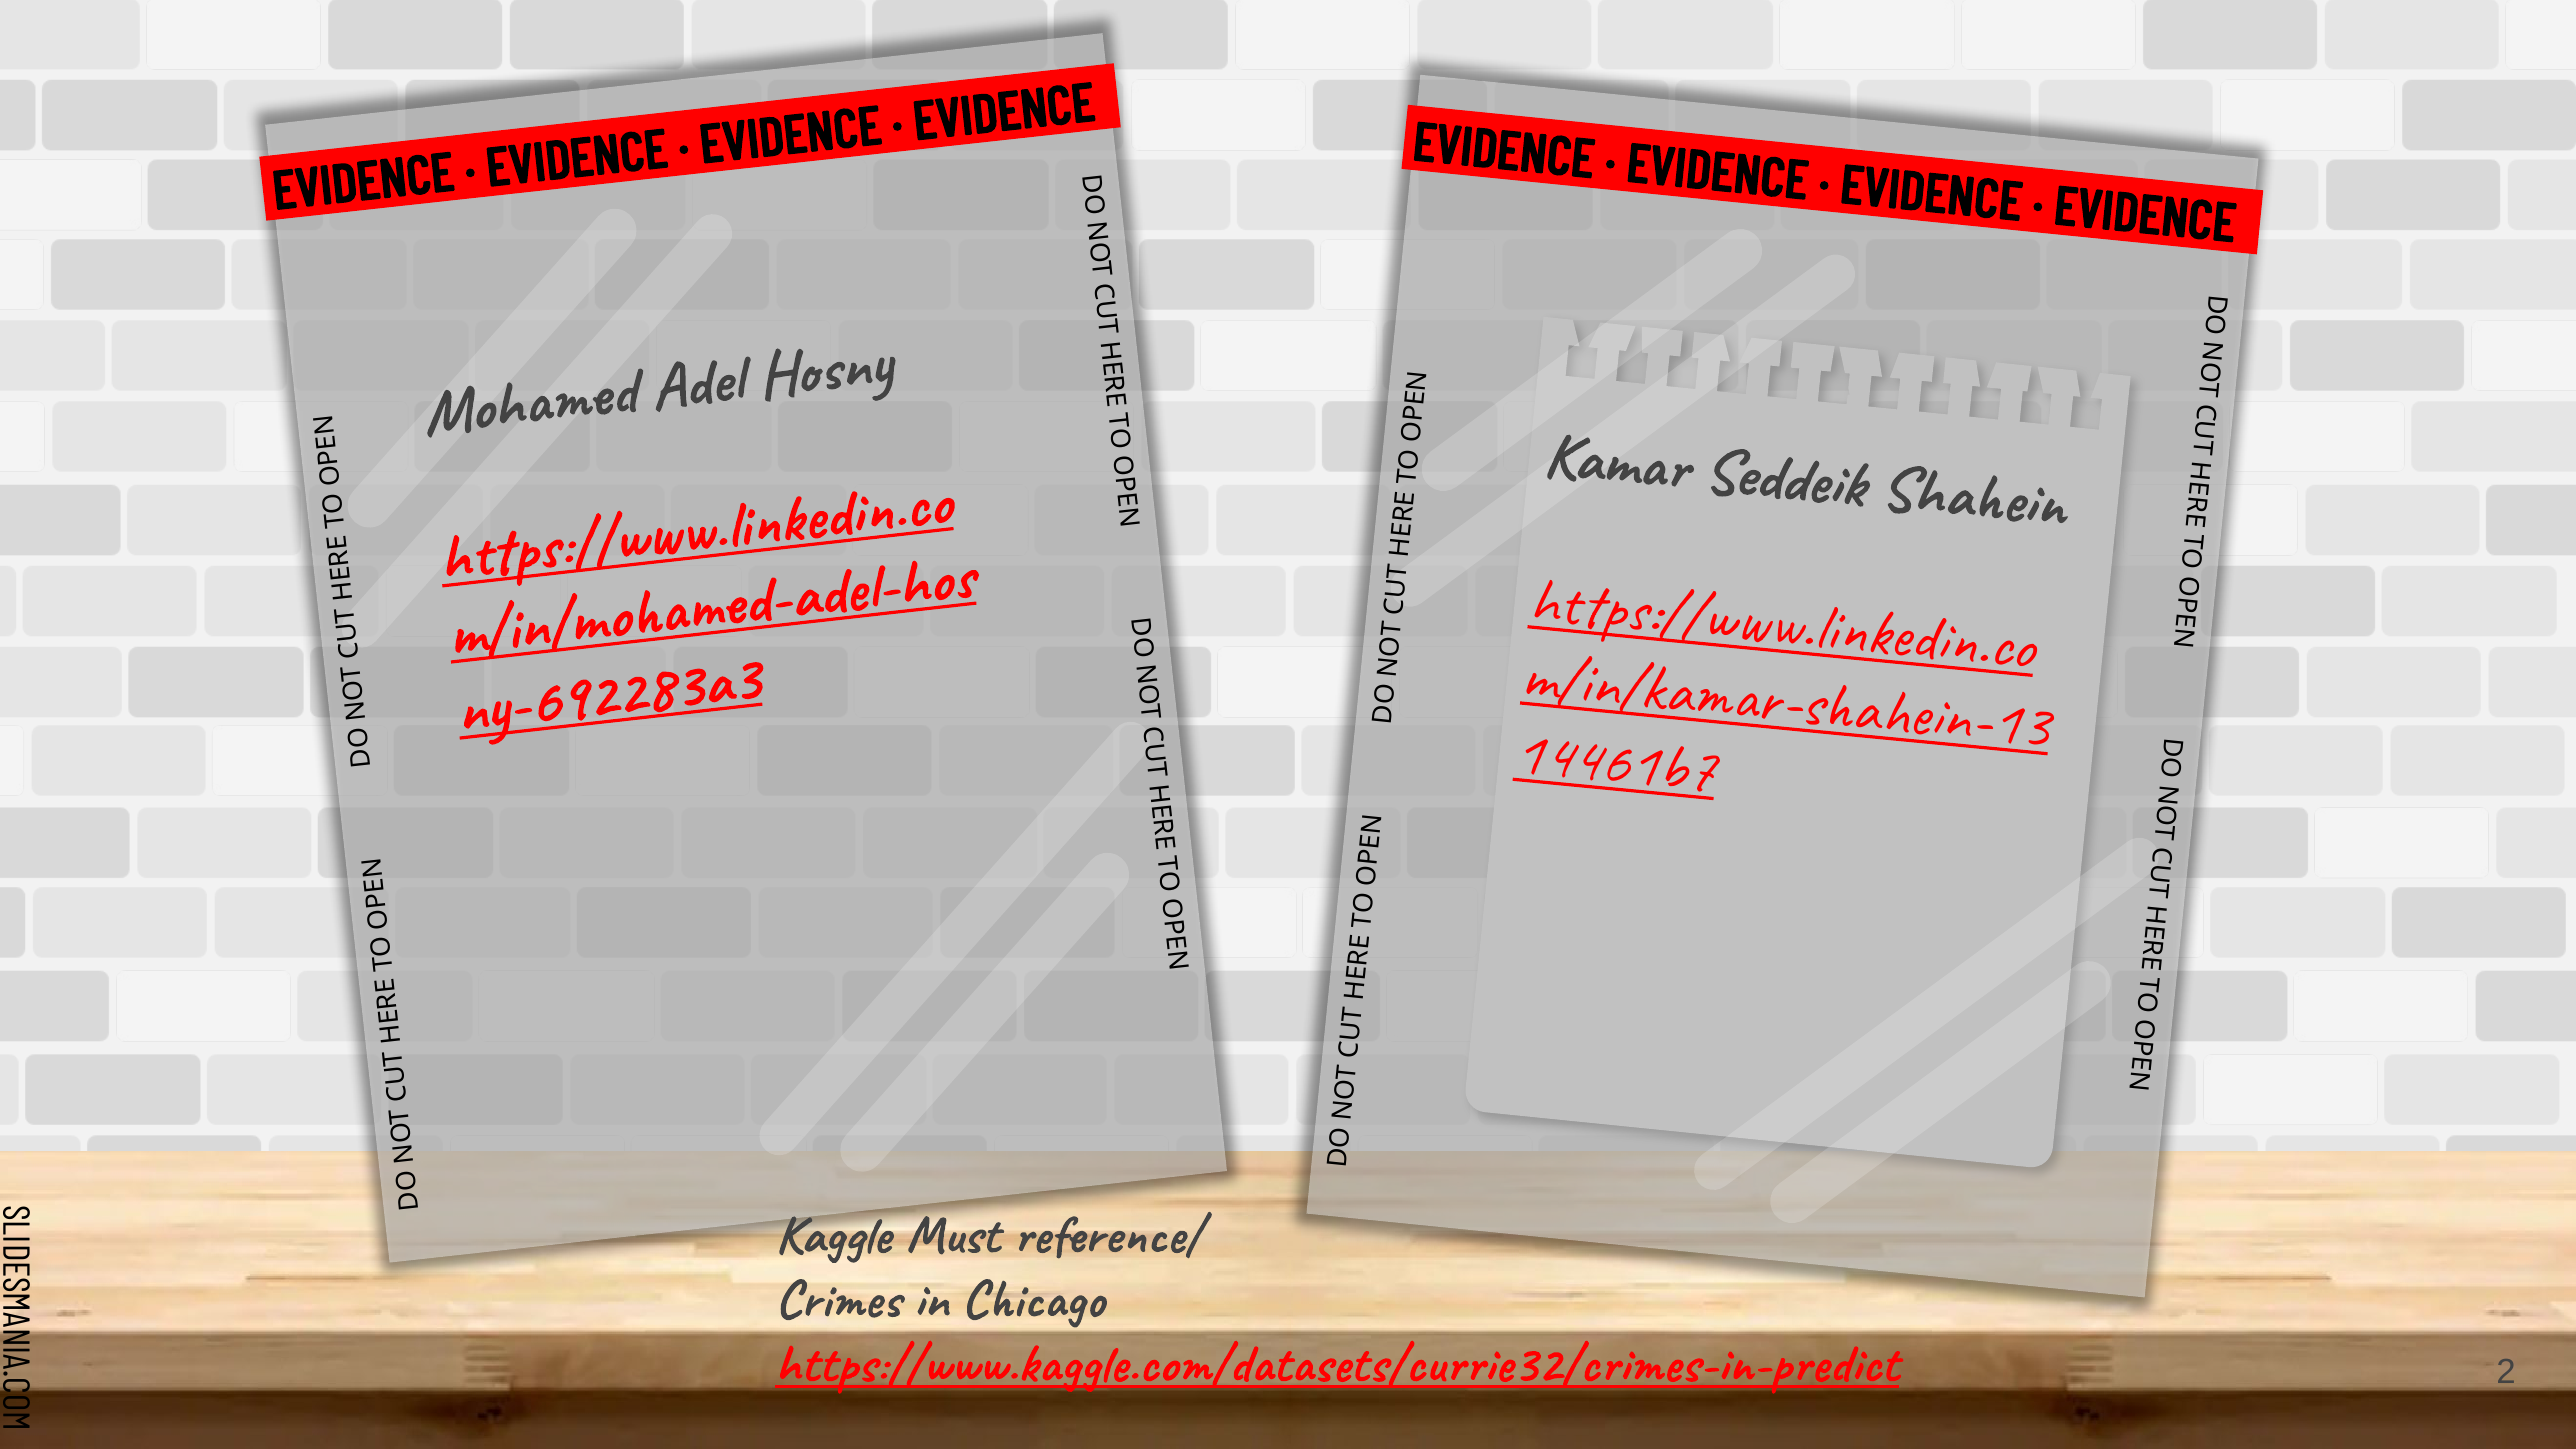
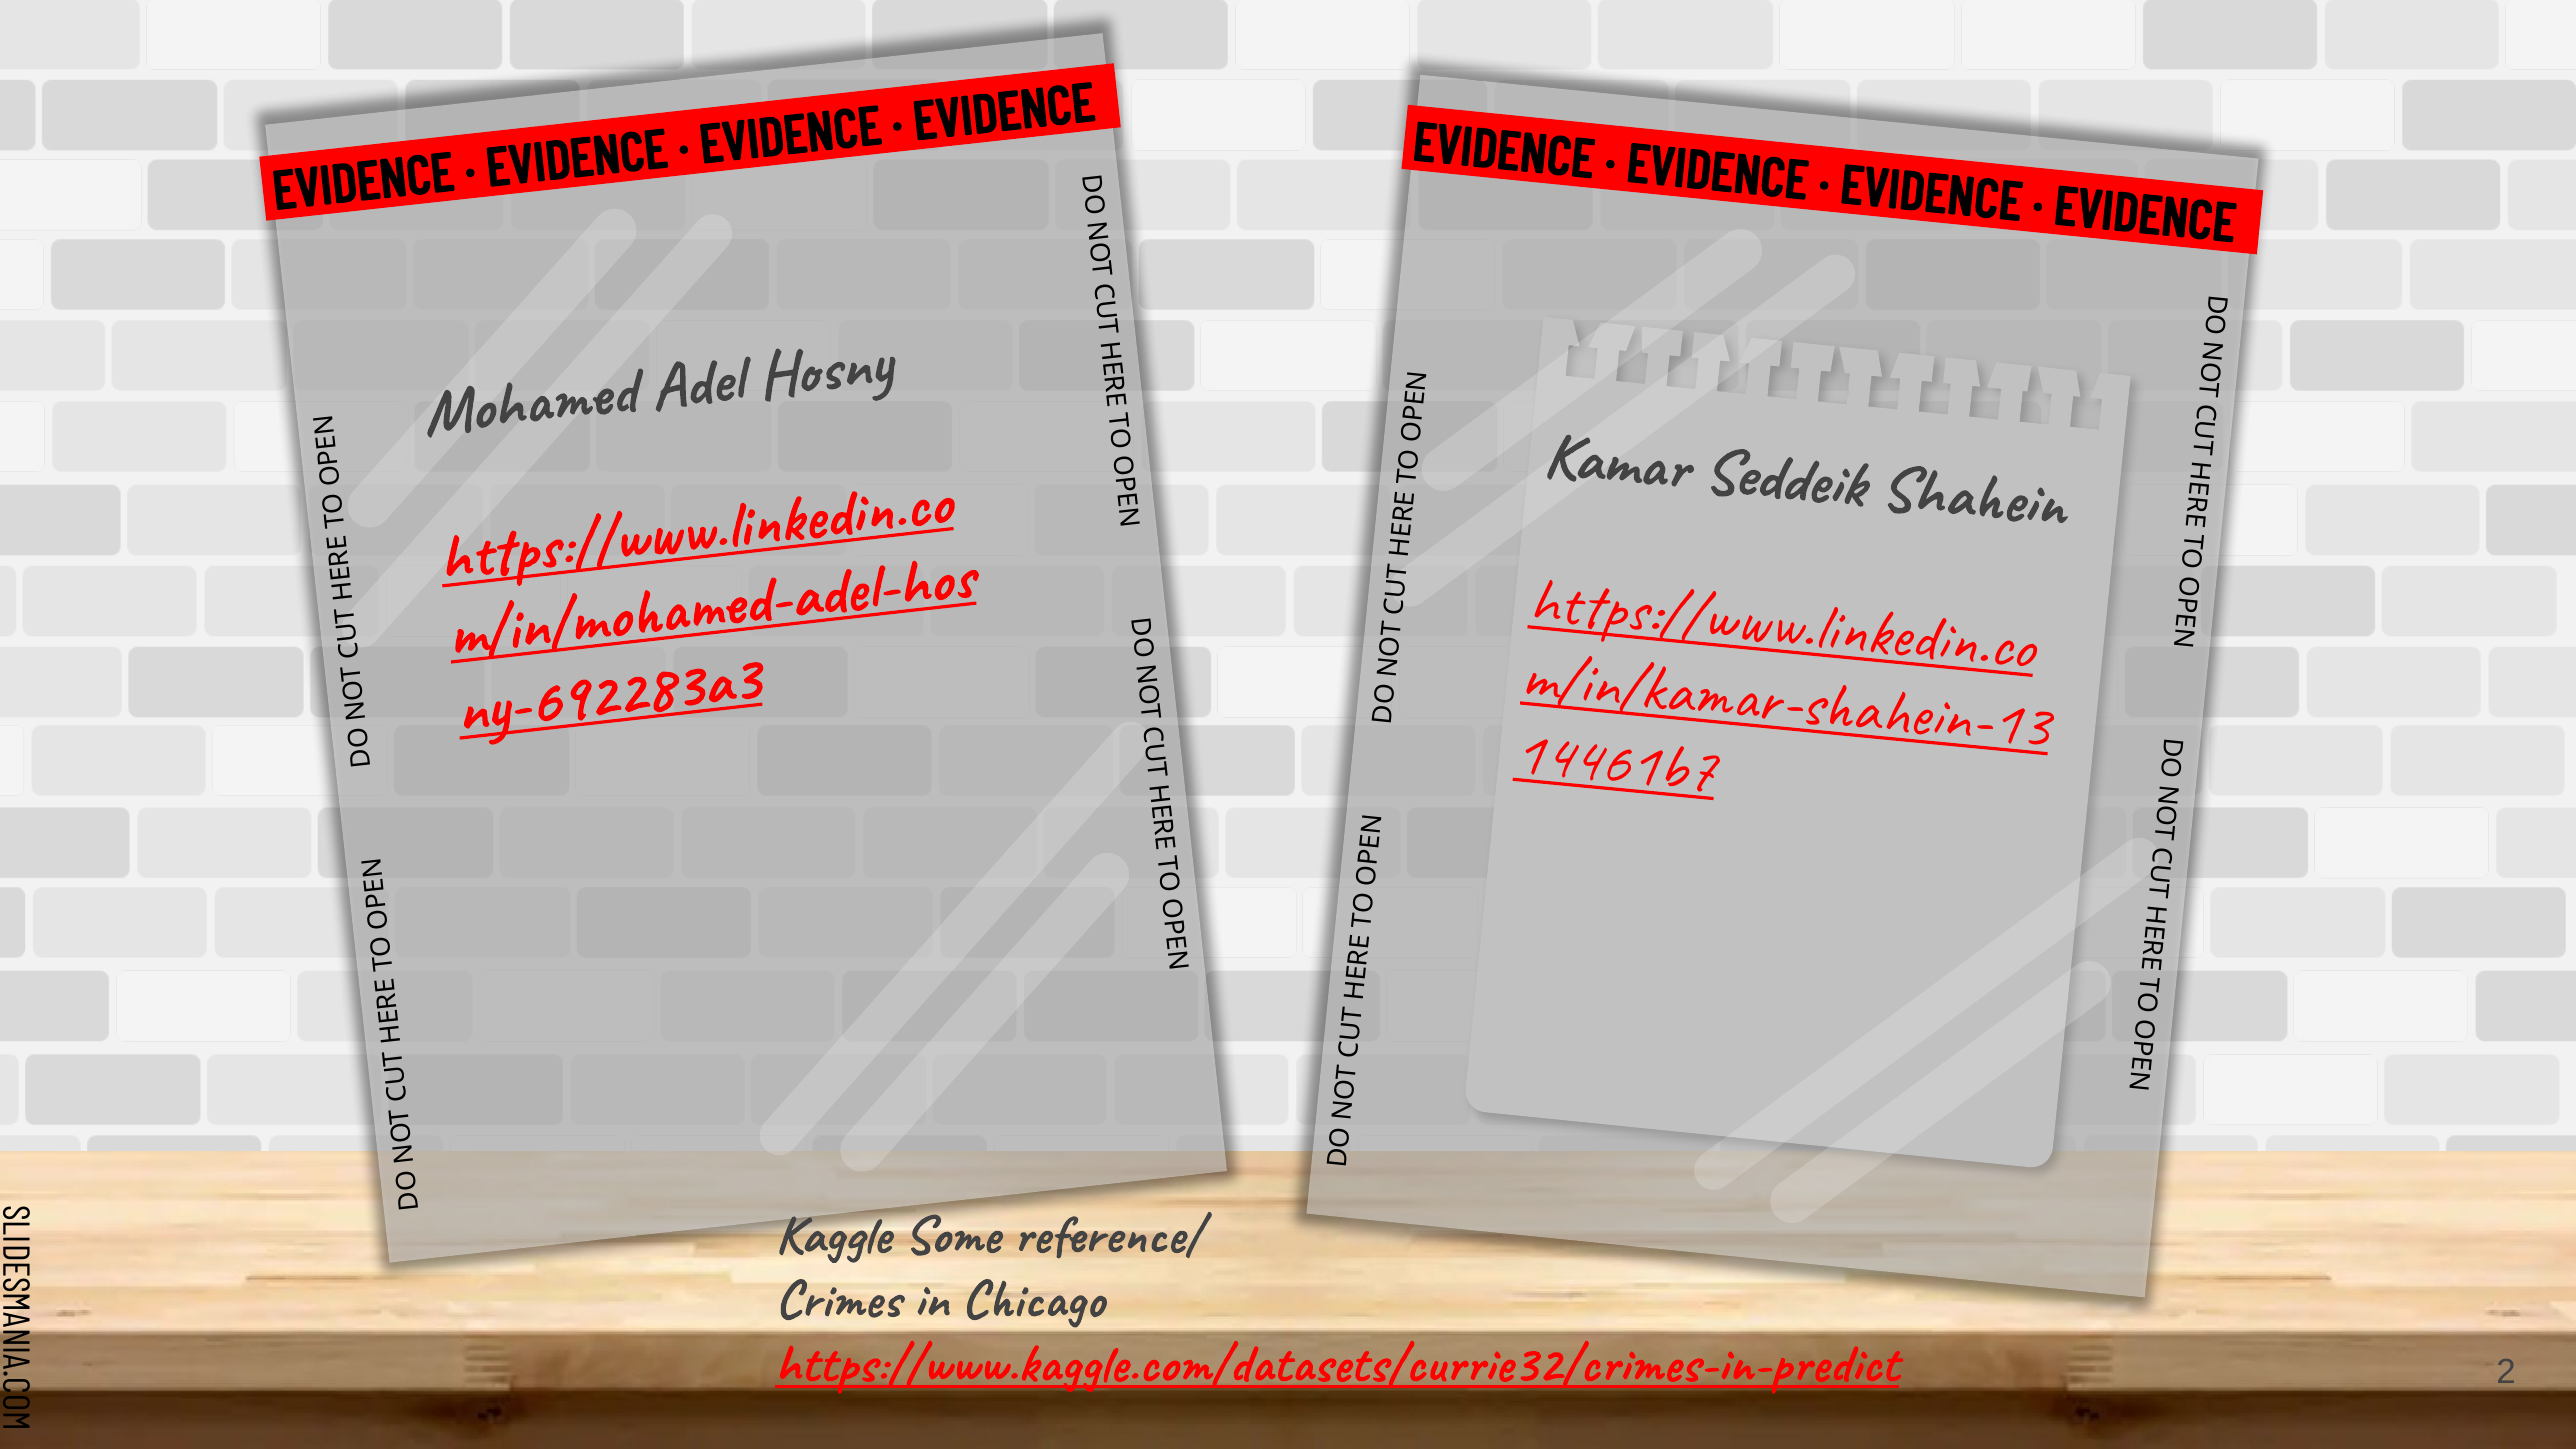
Must: Must -> Some (952, 1234)
